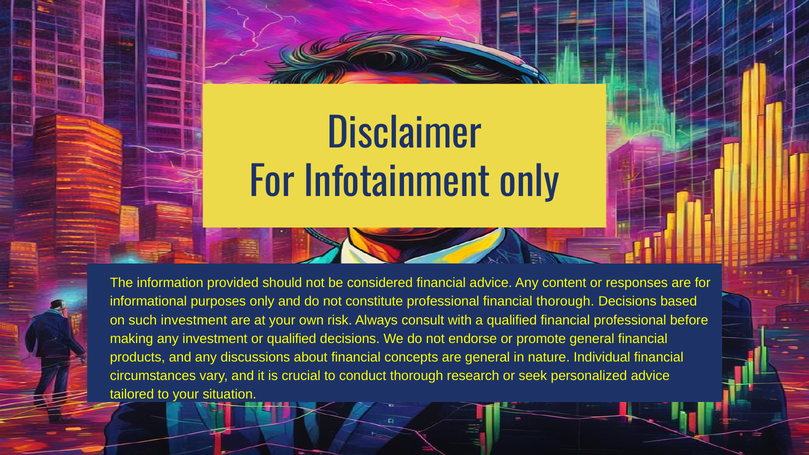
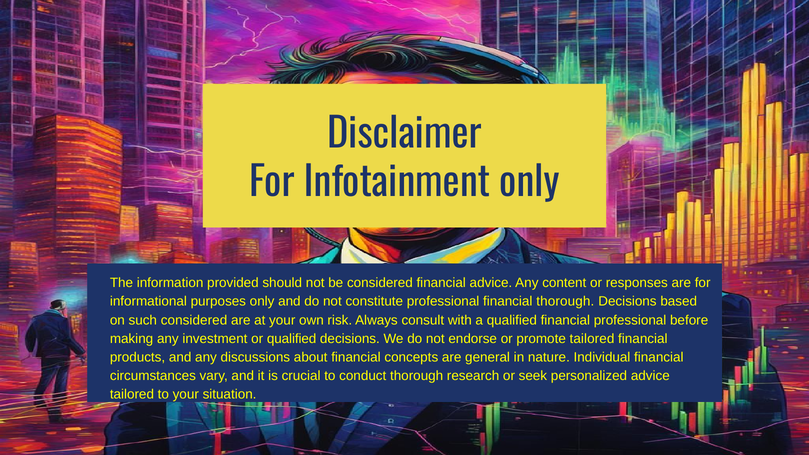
such investment: investment -> considered (194, 320)
promote general: general -> tailored (592, 339)
